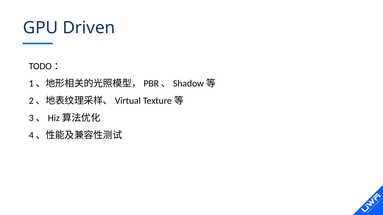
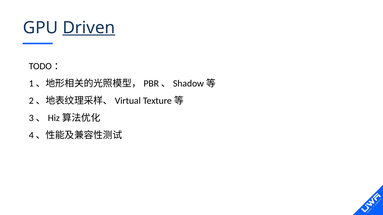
Driven underline: none -> present (89, 28)
